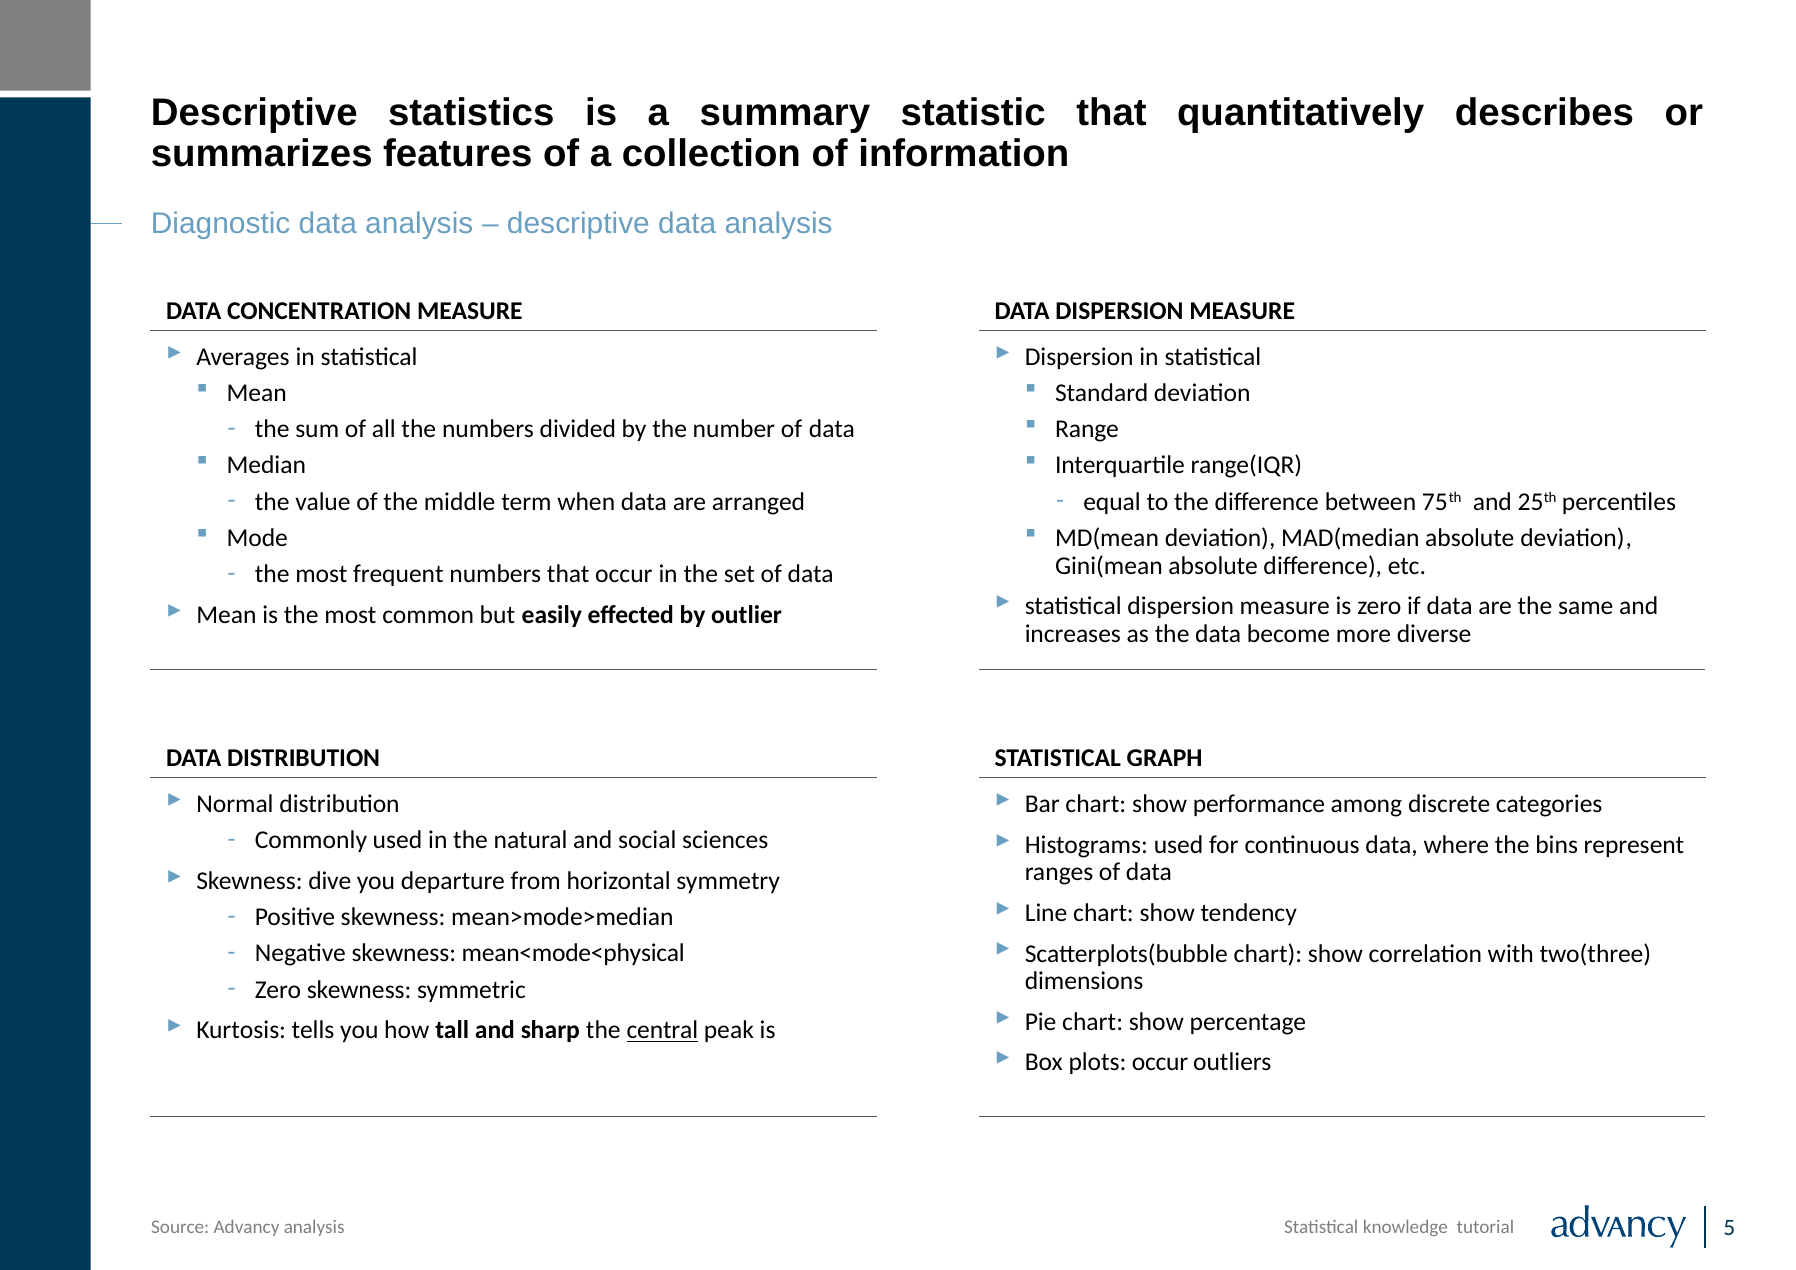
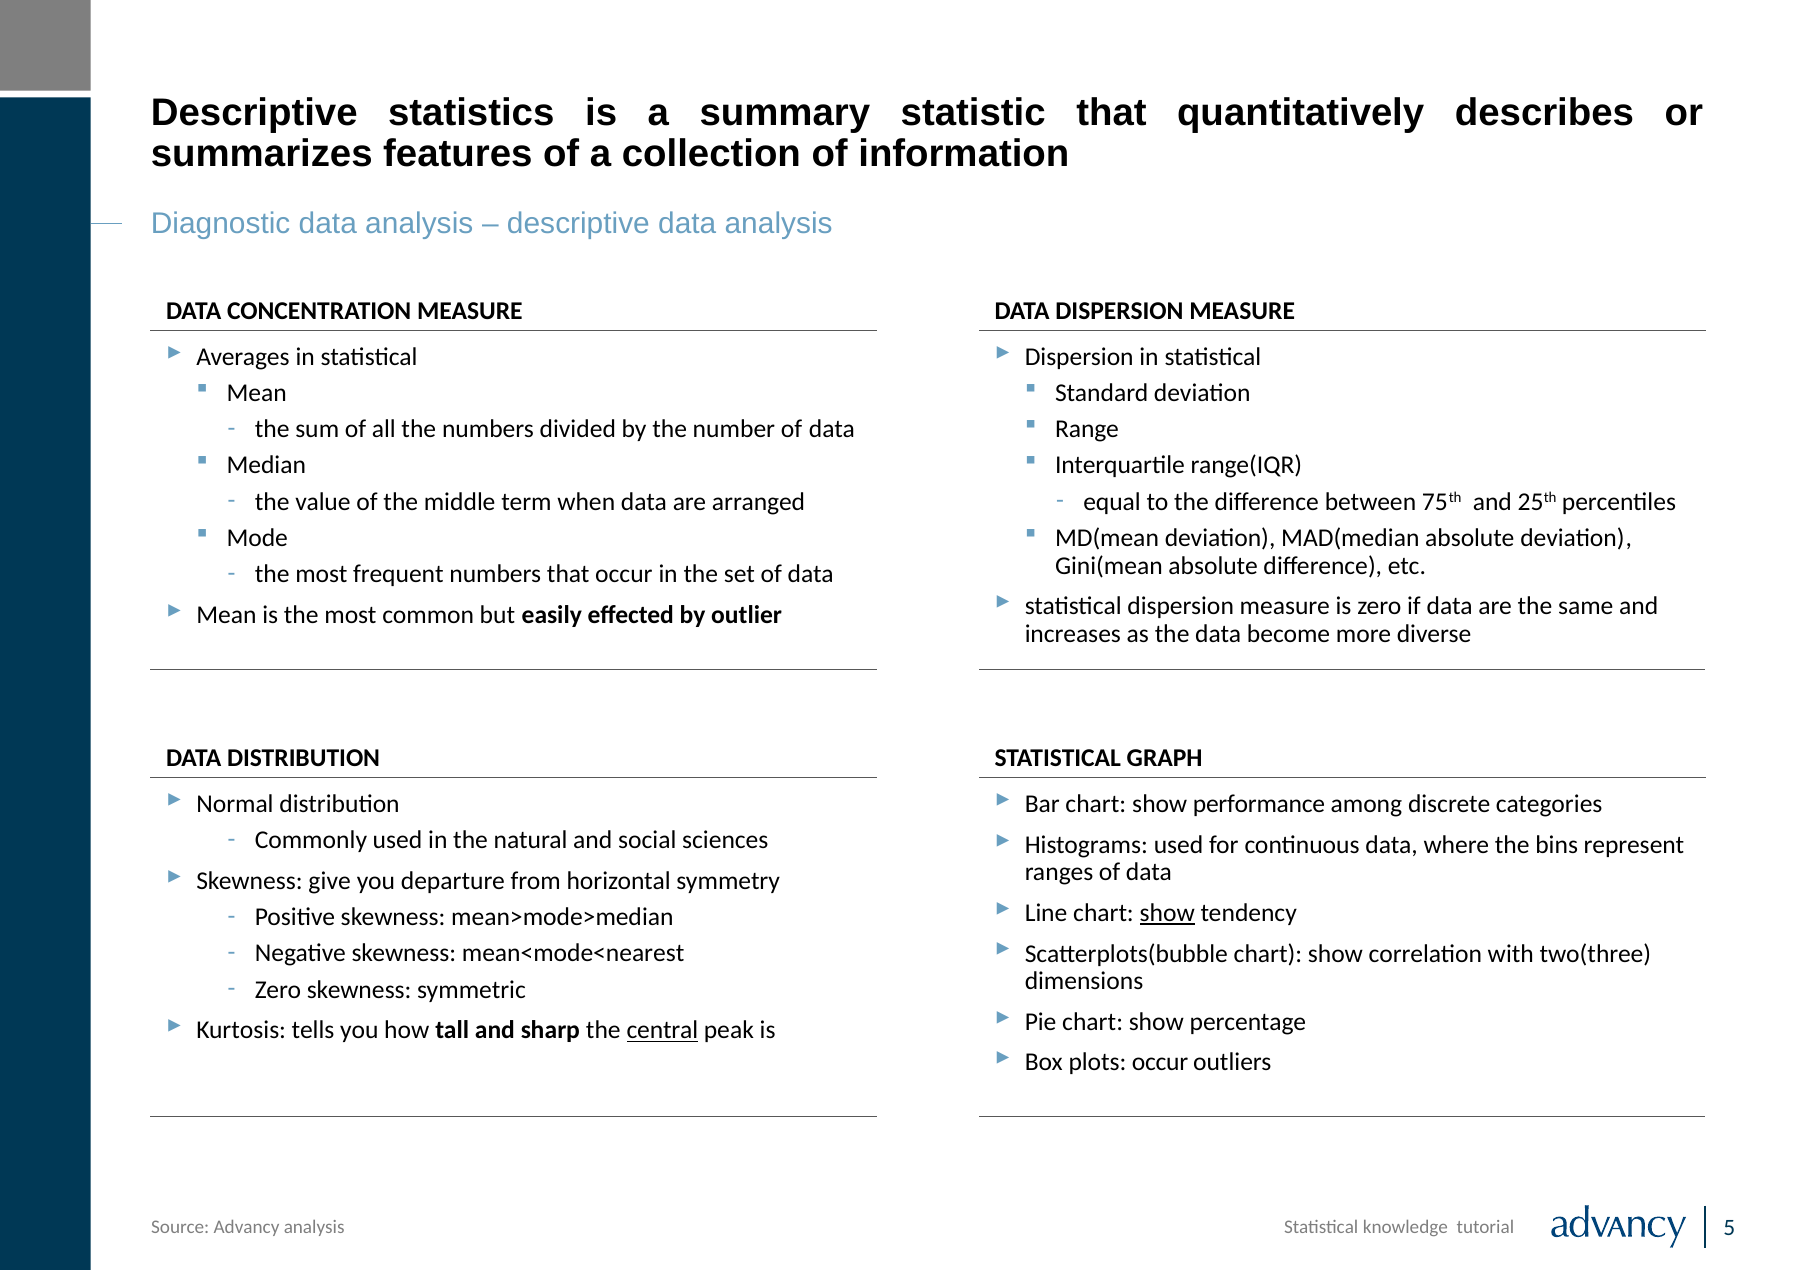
dive: dive -> give (330, 881)
show underline: none -> present (1167, 913)
mean<mode<physical: mean<mode<physical -> mean<mode<nearest (573, 954)
